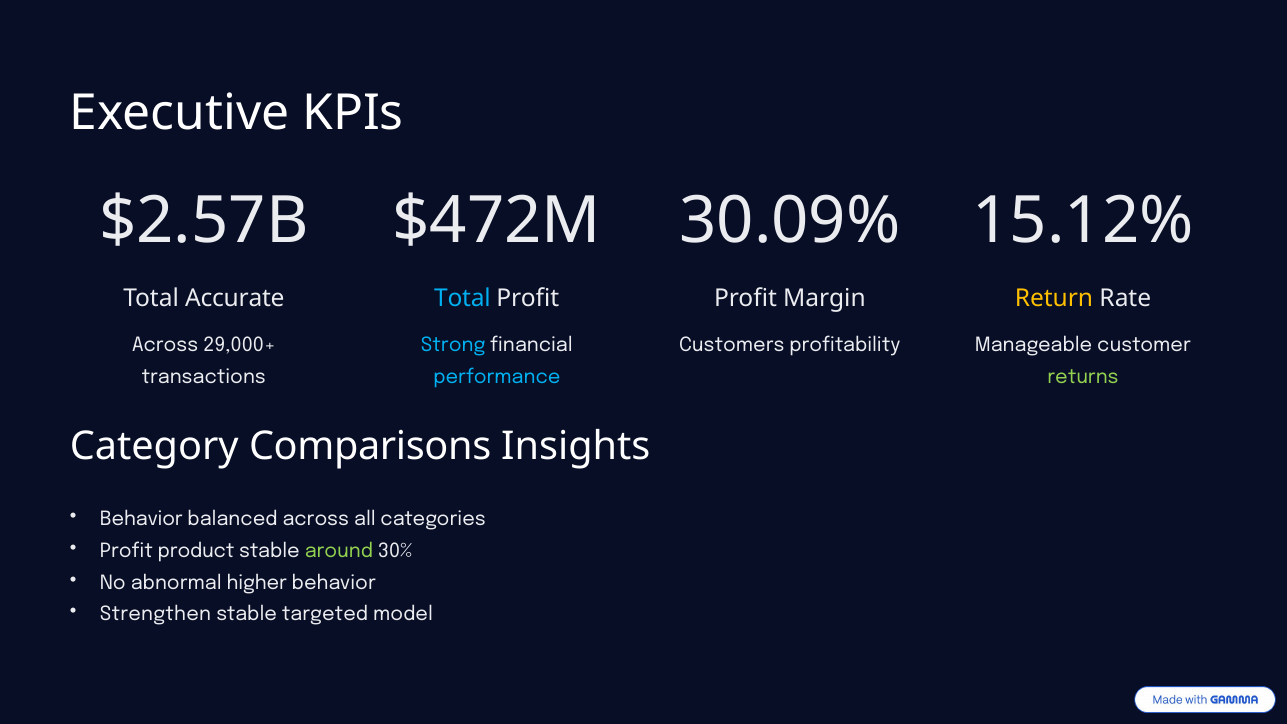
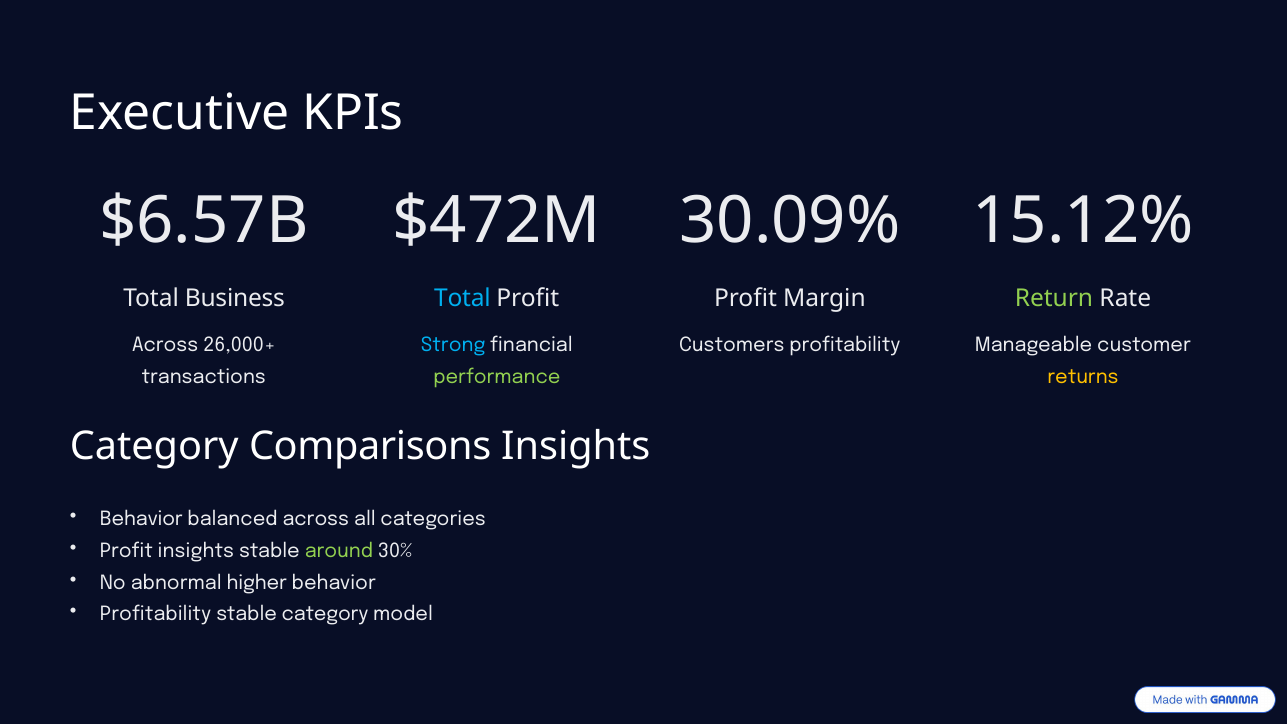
$2.57B: $2.57B -> $6.57B (204, 221)
Accurate: Accurate -> Business (235, 298)
Return colour: yellow -> light green (1054, 298)
29,000+: 29,000+ -> 26,000+ (239, 345)
performance colour: light blue -> light green (497, 377)
returns colour: light green -> yellow (1083, 377)
Profit product: product -> insights (196, 551)
Strengthen: Strengthen -> Profitability (156, 614)
stable targeted: targeted -> category (325, 614)
